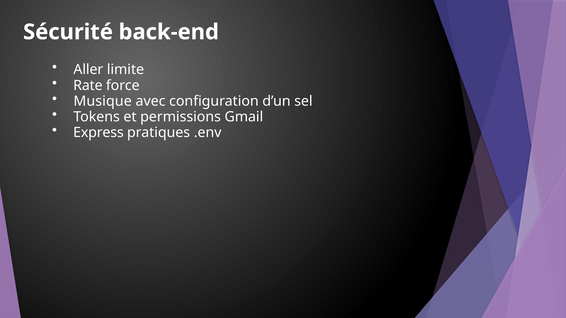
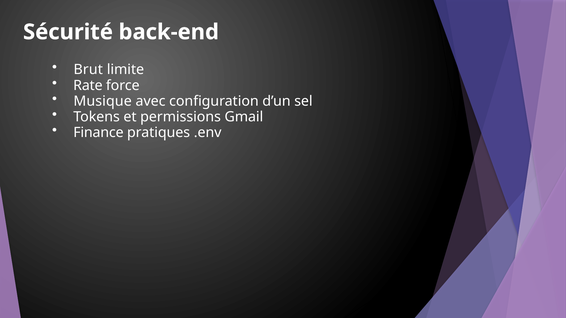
Aller: Aller -> Brut (88, 70)
Express: Express -> Finance (98, 133)
